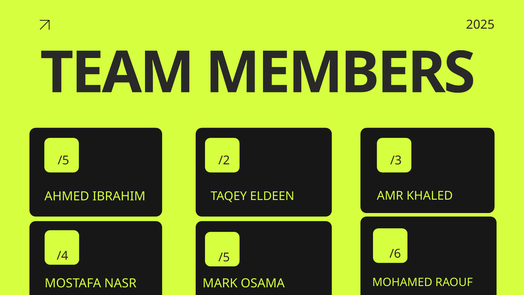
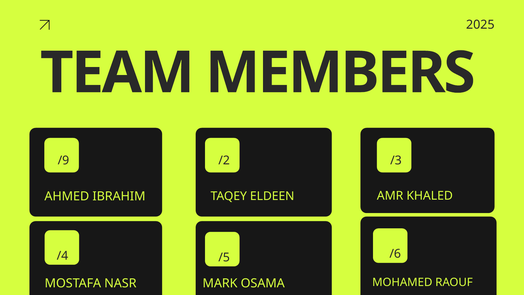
/5: /5 -> /9 (63, 160)
